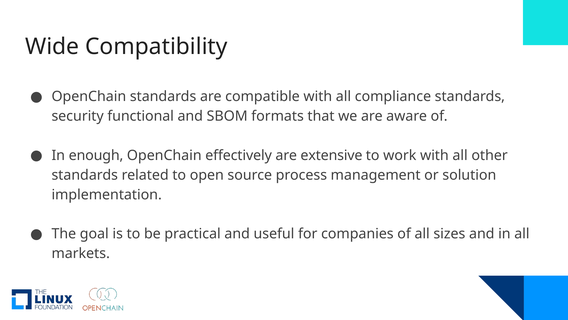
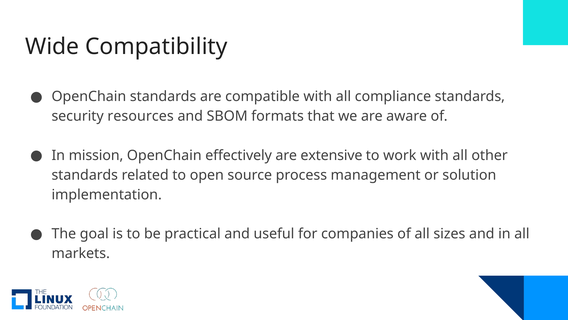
functional: functional -> resources (141, 116)
enough: enough -> mission (96, 155)
